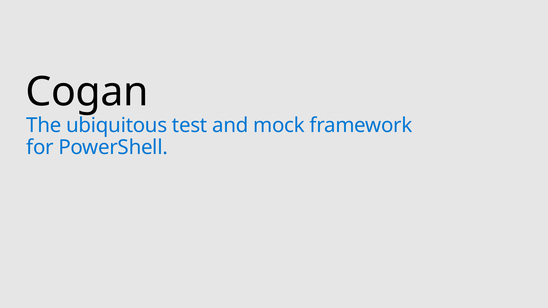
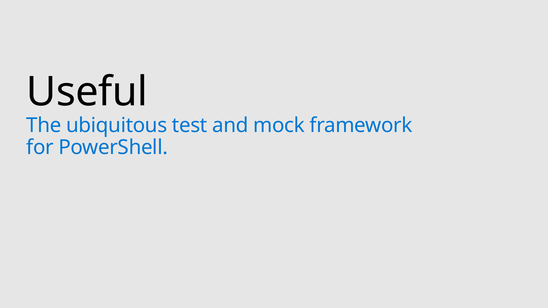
Cogan: Cogan -> Useful (87, 92)
